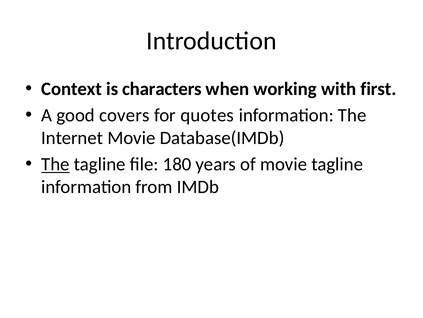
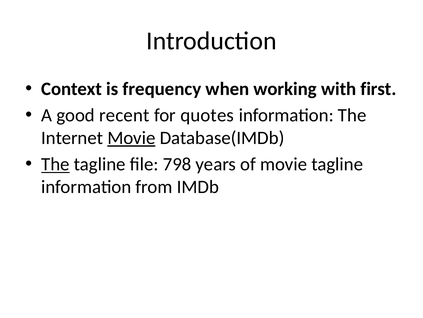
characters: characters -> frequency (162, 89)
covers: covers -> recent (124, 115)
Movie underline: none -> present (131, 138)
180: 180 -> 798 (177, 164)
